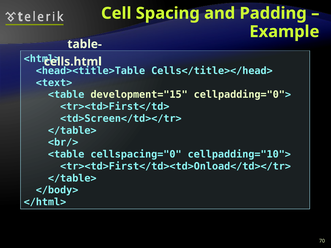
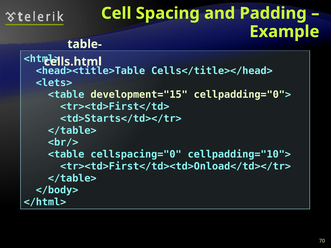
<text>: <text> -> <lets> (54, 83)
<td>Screen</td></tr>: <td>Screen</td></tr> -> <td>Starts</td></tr> (121, 119)
